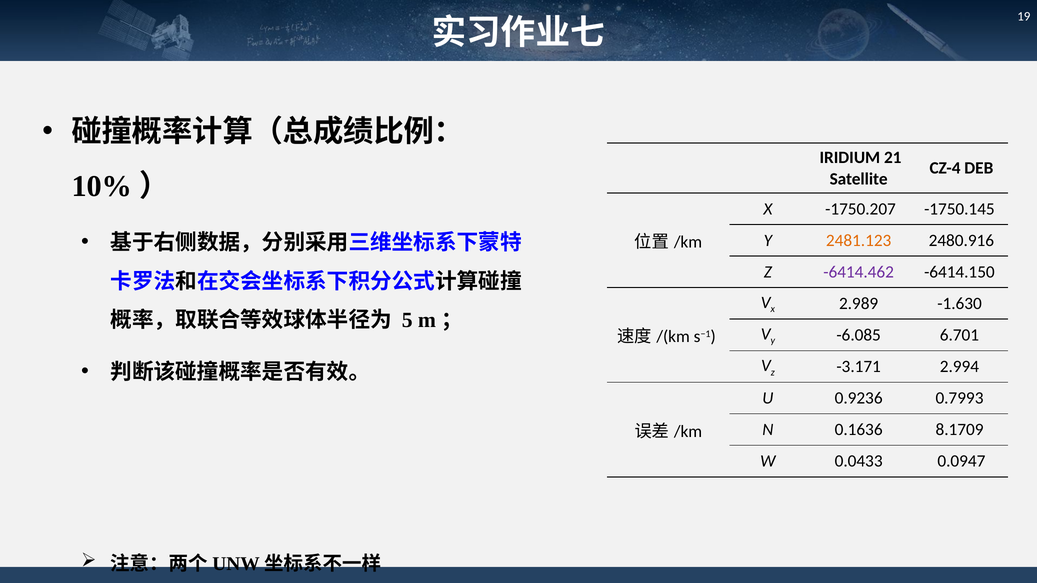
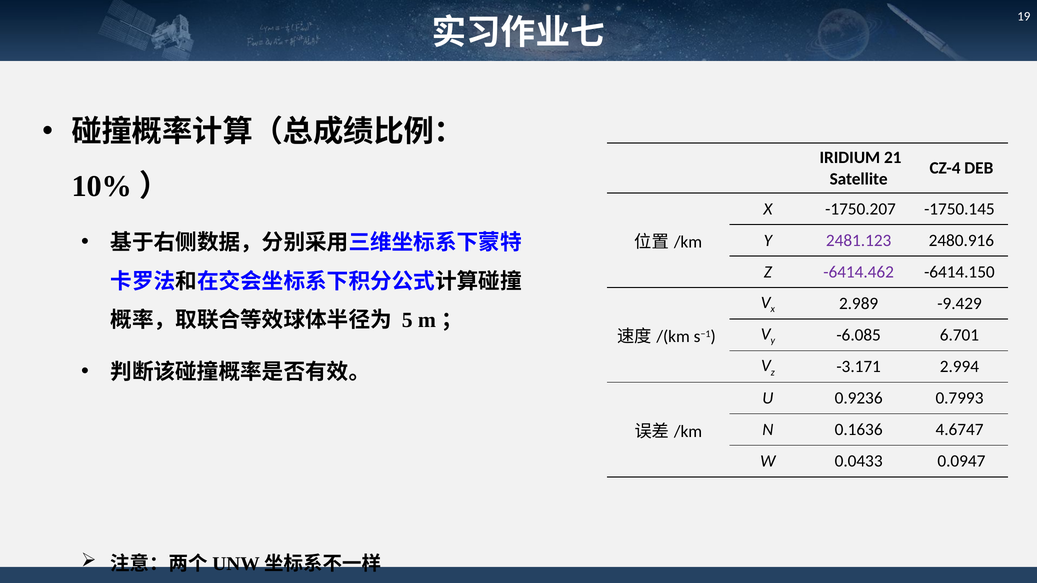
2481.123 colour: orange -> purple (859, 241)
-1.630: -1.630 -> -9.429 (960, 304)
8.1709: 8.1709 -> 4.6747 (960, 430)
